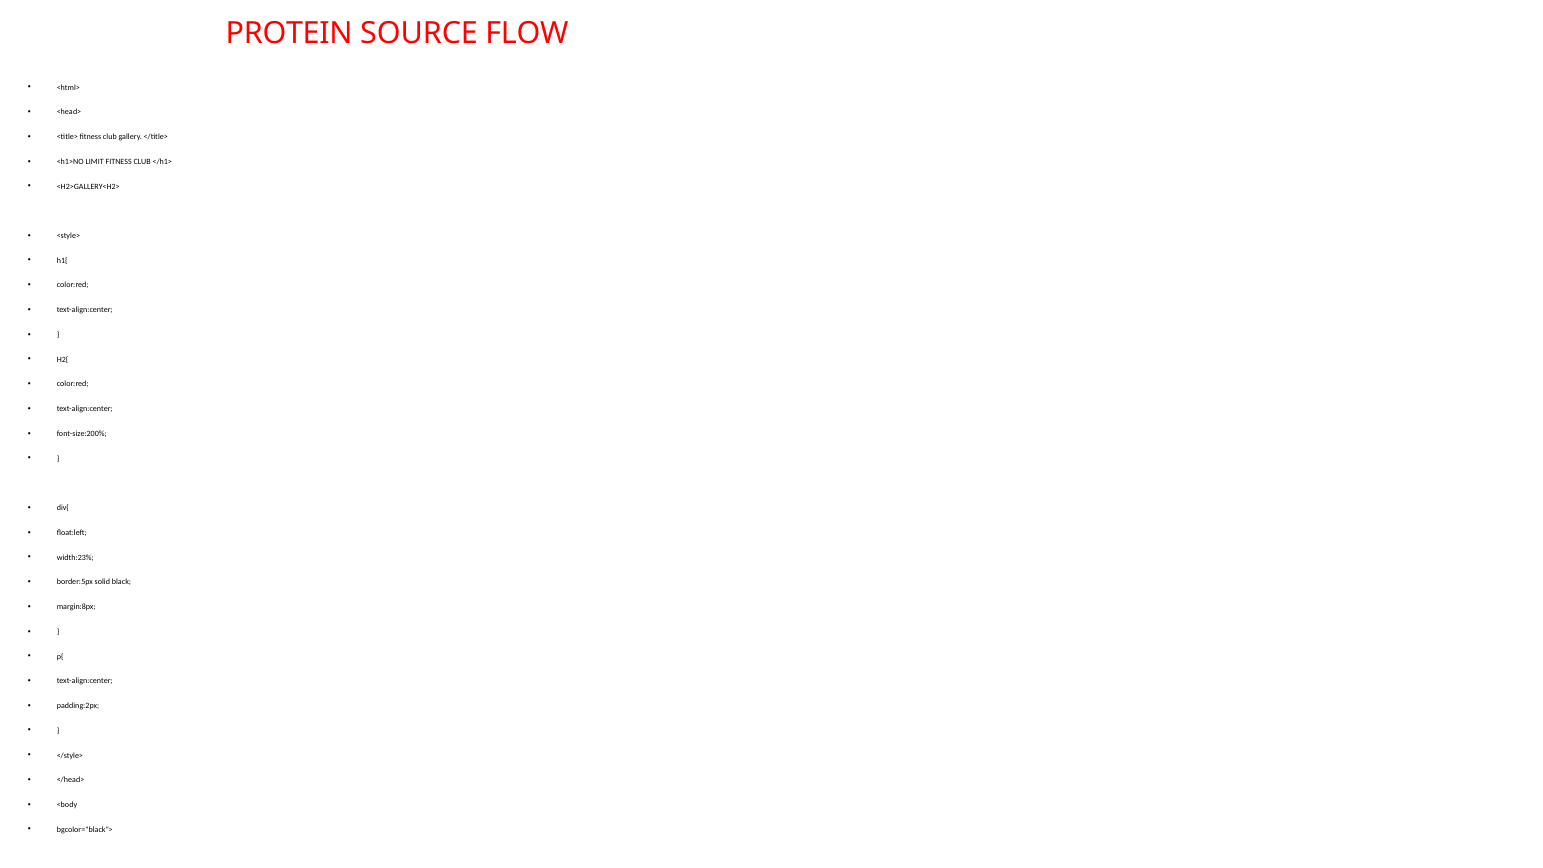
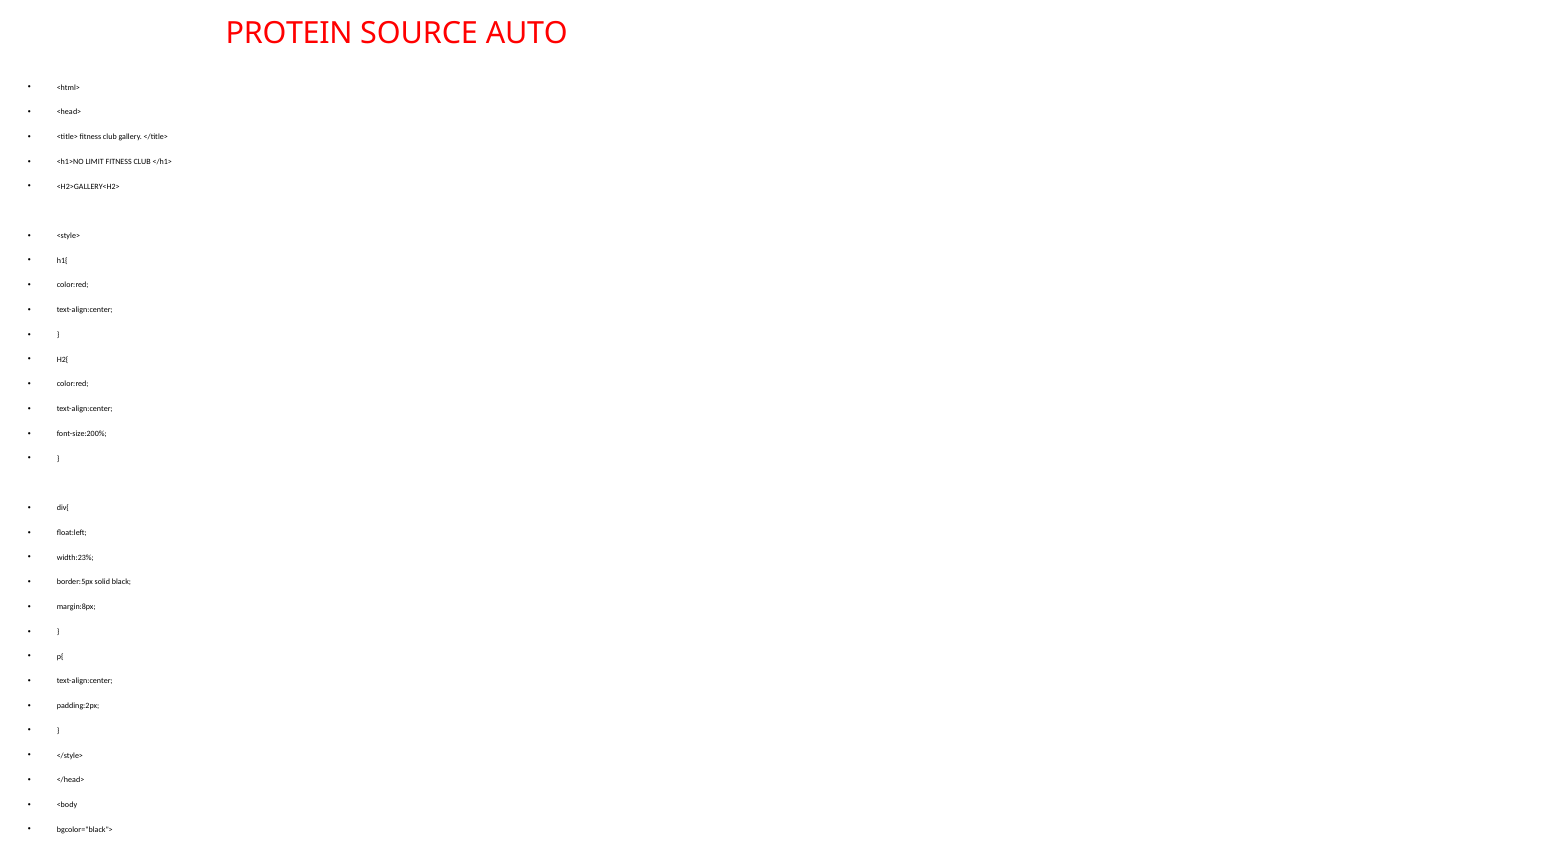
FLOW: FLOW -> AUTO (527, 34)
